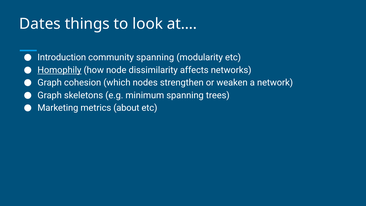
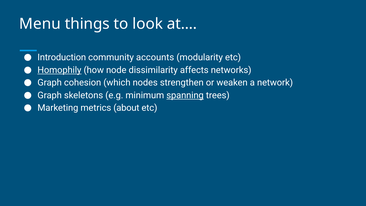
Dates: Dates -> Menu (40, 24)
community spanning: spanning -> accounts (155, 57)
spanning underline: none -> present (185, 95)
